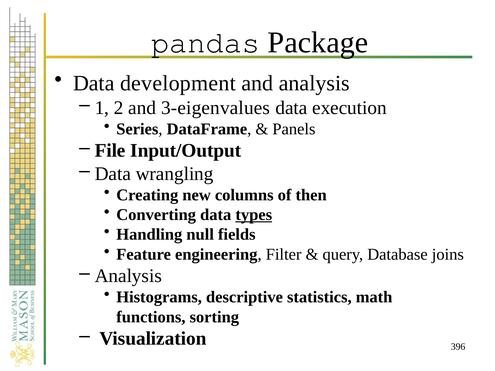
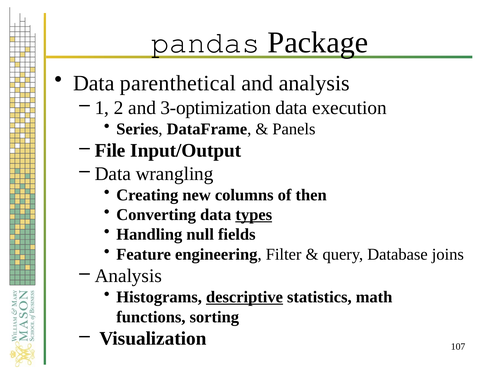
development: development -> parenthetical (178, 83)
3-eigenvalues: 3-eigenvalues -> 3-optimization (216, 108)
descriptive underline: none -> present (244, 297)
396: 396 -> 107 (458, 347)
